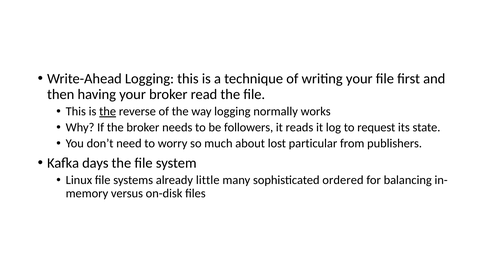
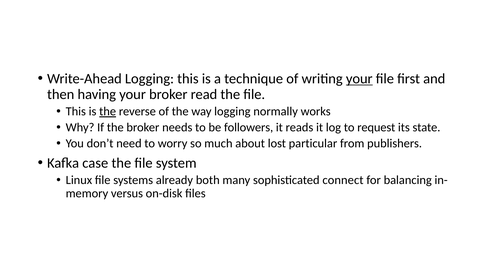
your underline: none -> present (359, 79)
days: days -> case (95, 163)
little: little -> both (208, 180)
ordered: ordered -> connect (343, 180)
